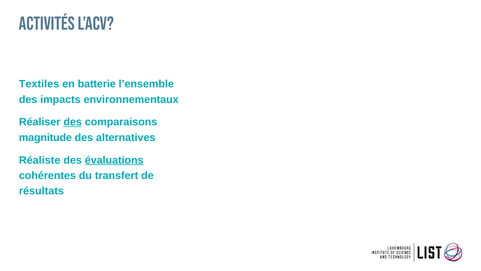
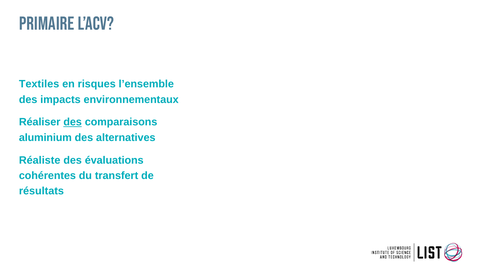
Activités: Activités -> Primaire (47, 24)
batterie: batterie -> risques (97, 84)
magnitude: magnitude -> aluminium (45, 137)
évaluations underline: present -> none (114, 160)
